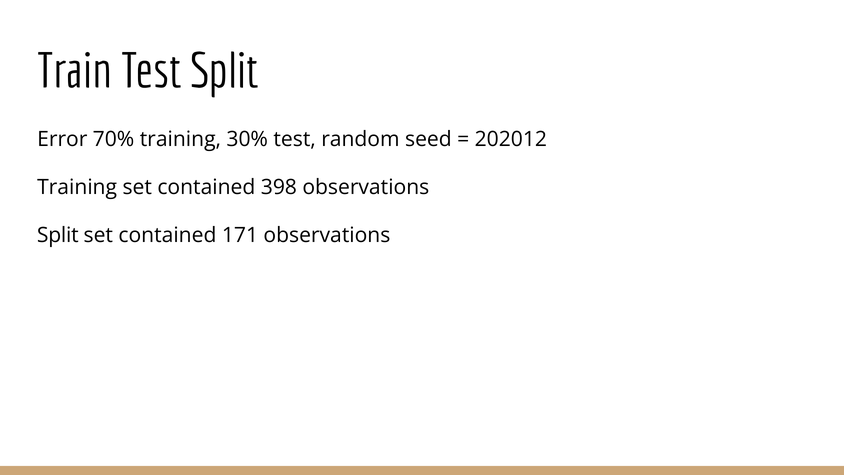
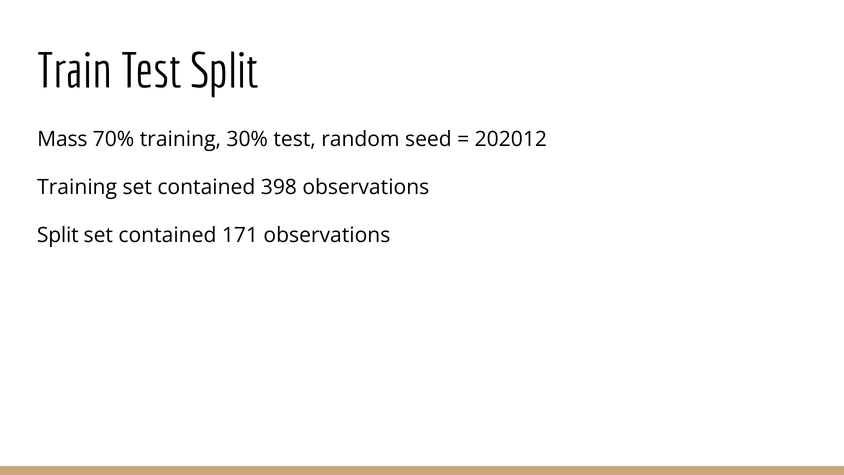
Error: Error -> Mass (62, 139)
